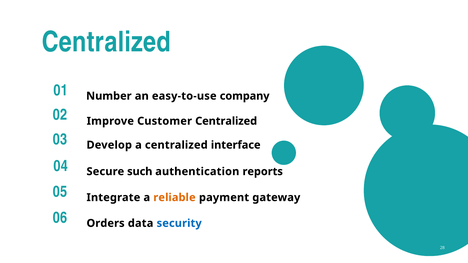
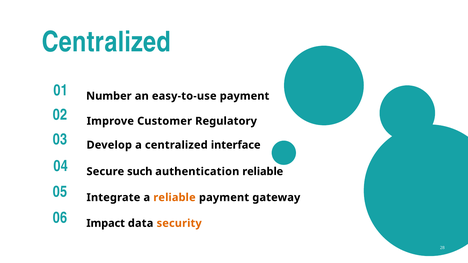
easy-to-use company: company -> payment (245, 96)
Customer Centralized: Centralized -> Regulatory (226, 121)
authentication reports: reports -> reliable (263, 172)
Orders: Orders -> Impact (106, 224)
security colour: blue -> orange (179, 224)
